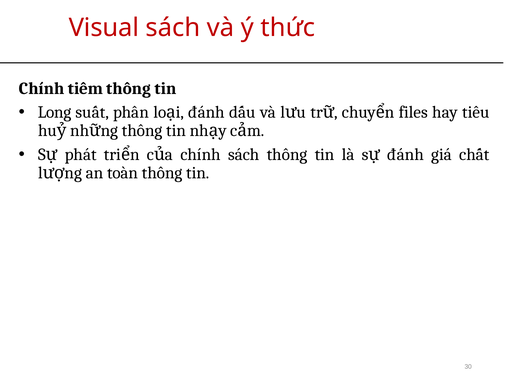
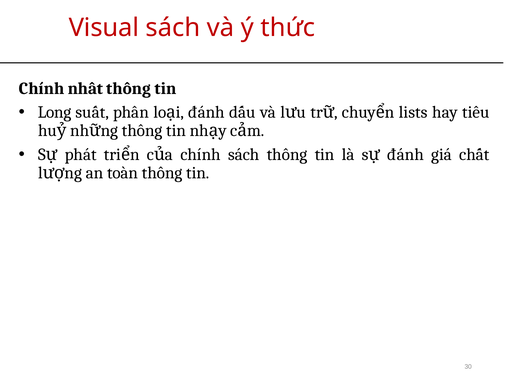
tiềm: tiềm -> nhất (85, 88)
files: files -> lists (413, 112)
